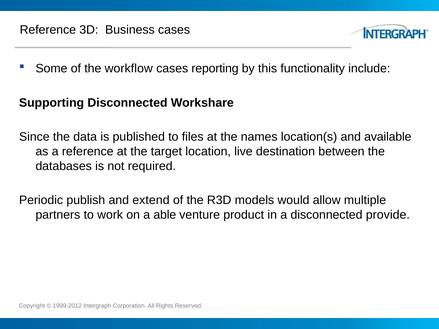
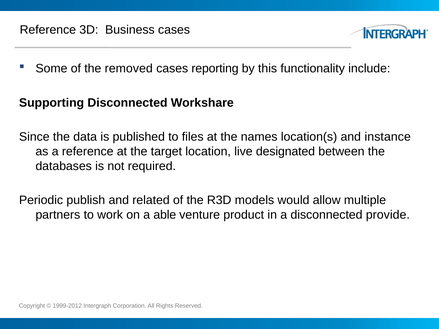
workflow: workflow -> removed (129, 69)
available: available -> instance (388, 137)
destination: destination -> designated (286, 152)
extend: extend -> related (151, 200)
